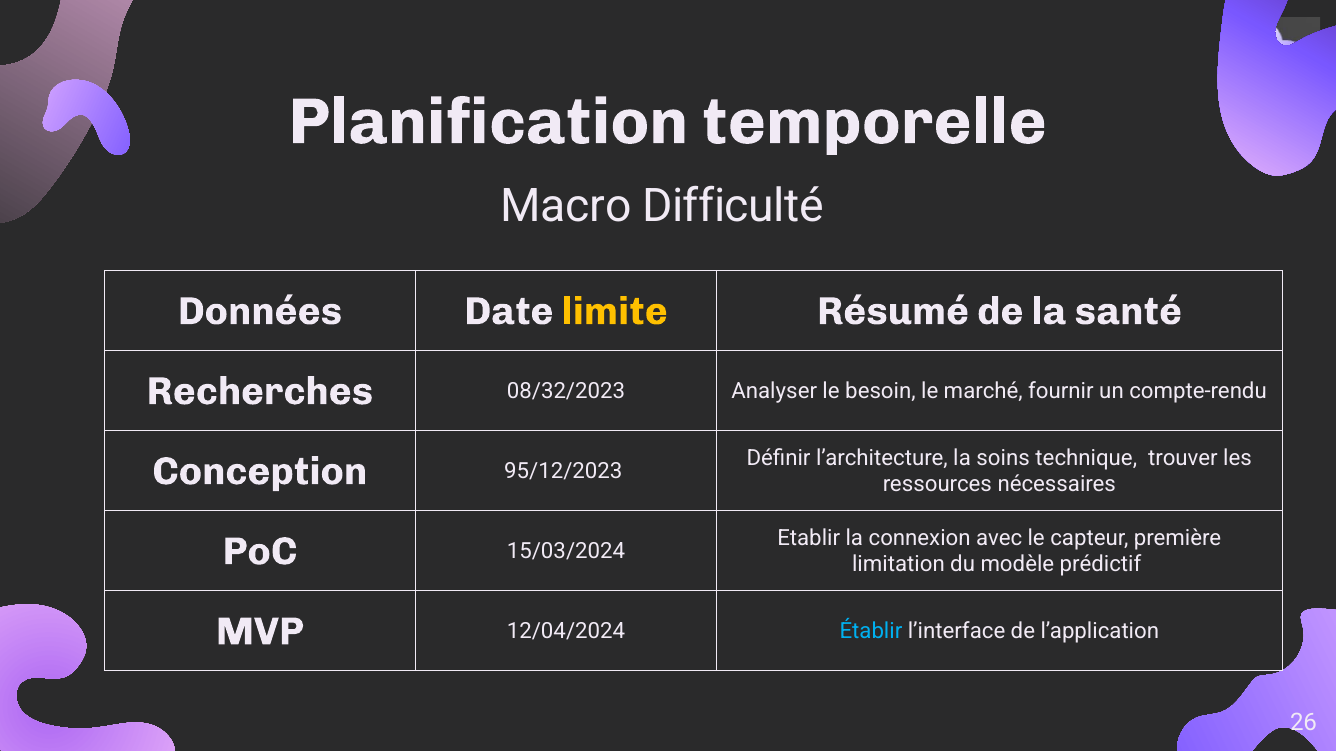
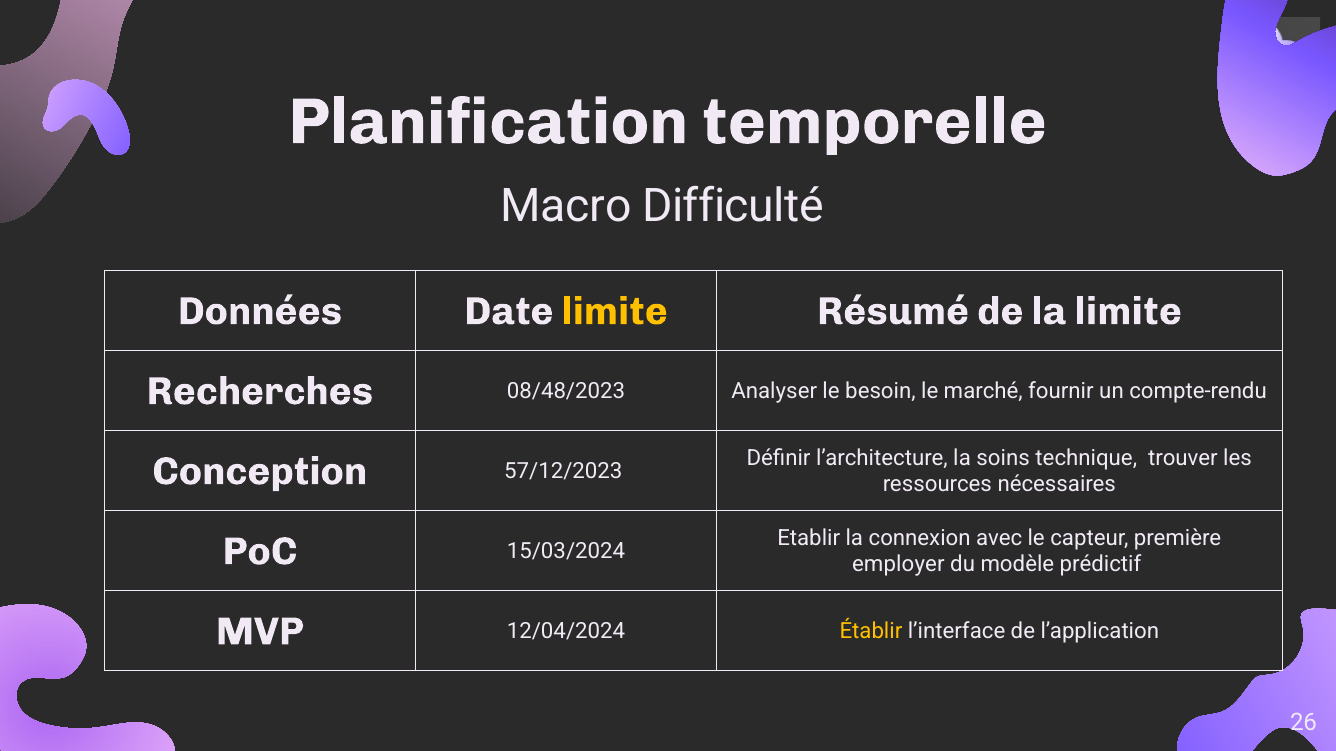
la santé: santé -> limite (1128, 311)
08/32/2023: 08/32/2023 -> 08/48/2023 (566, 391)
95/12/2023: 95/12/2023 -> 57/12/2023 (563, 471)
limitation: limitation -> employer (898, 565)
Établir colour: light blue -> yellow (871, 632)
